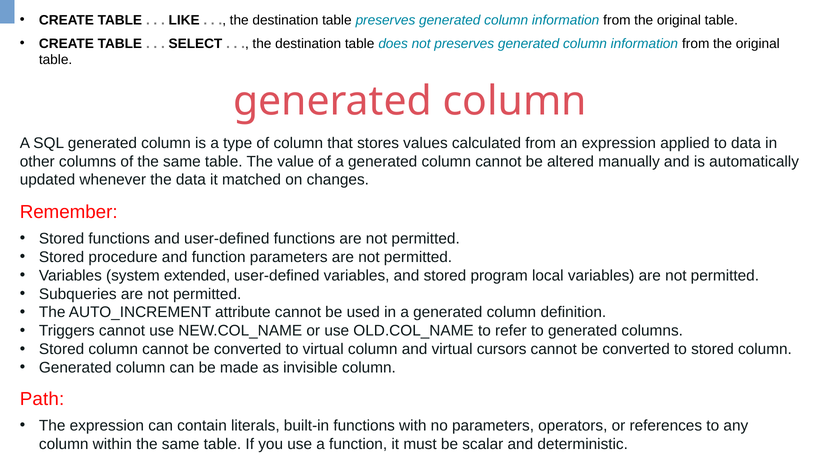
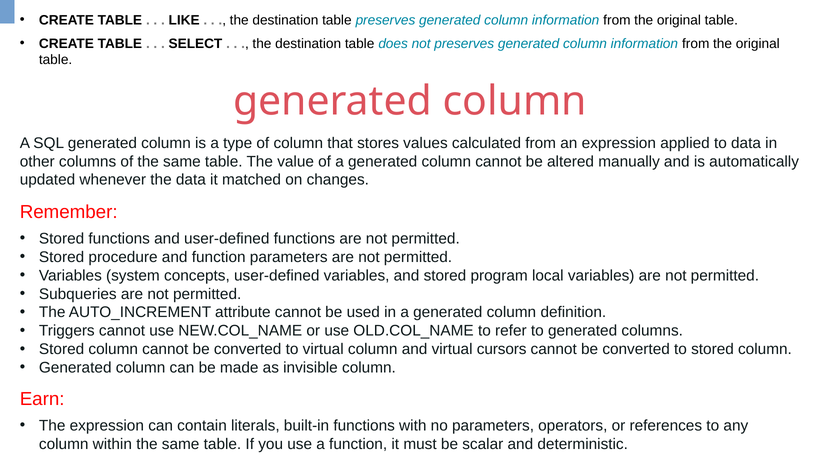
extended: extended -> concepts (197, 276)
Path: Path -> Earn (42, 399)
